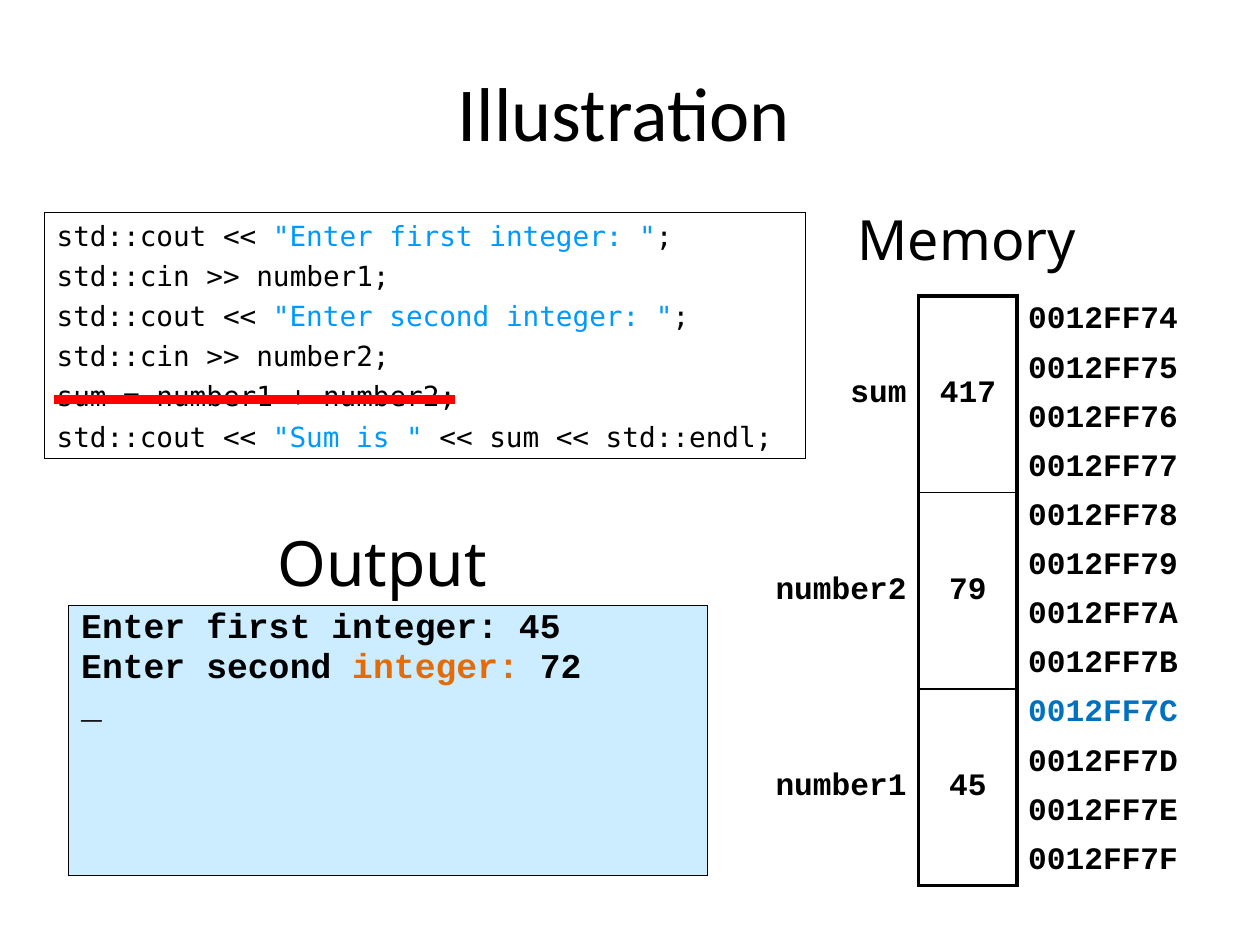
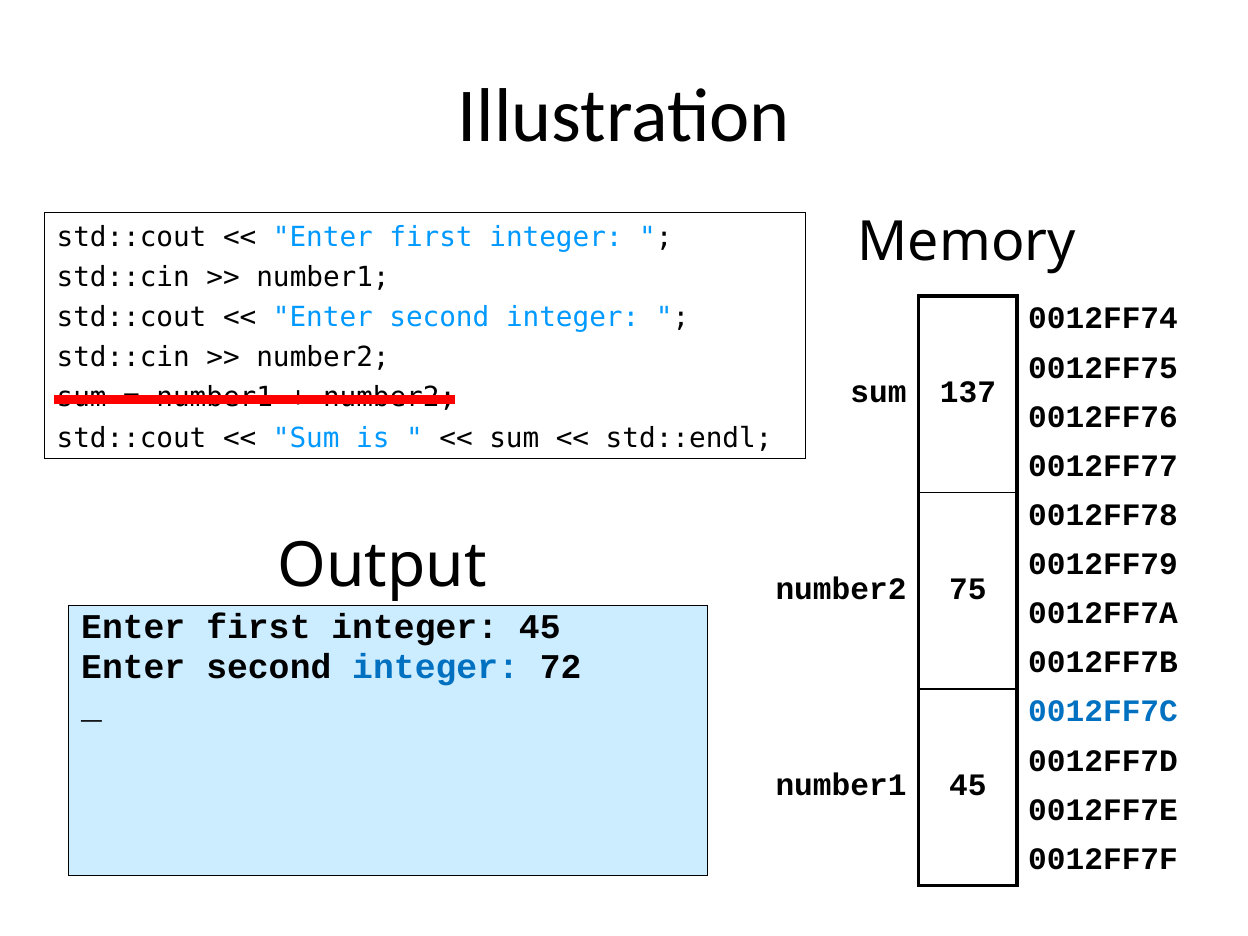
417: 417 -> 137 (968, 392)
79: 79 -> 75 (968, 589)
integer colour: orange -> blue (436, 667)
